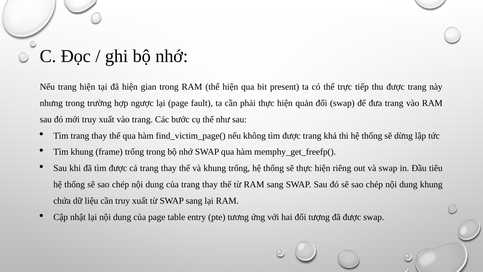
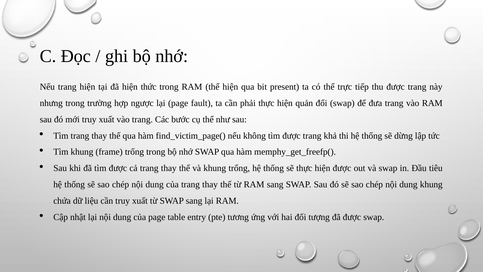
gian: gian -> thức (149, 87)
hiện riêng: riêng -> được (342, 168)
